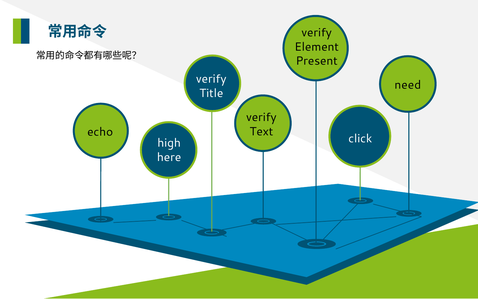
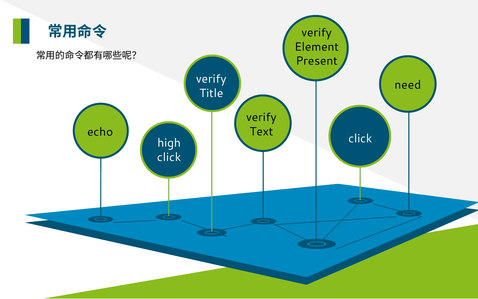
here: here -> click (169, 157)
